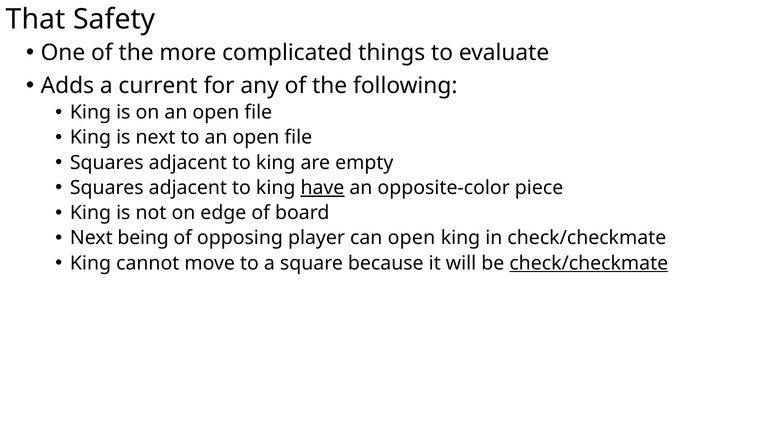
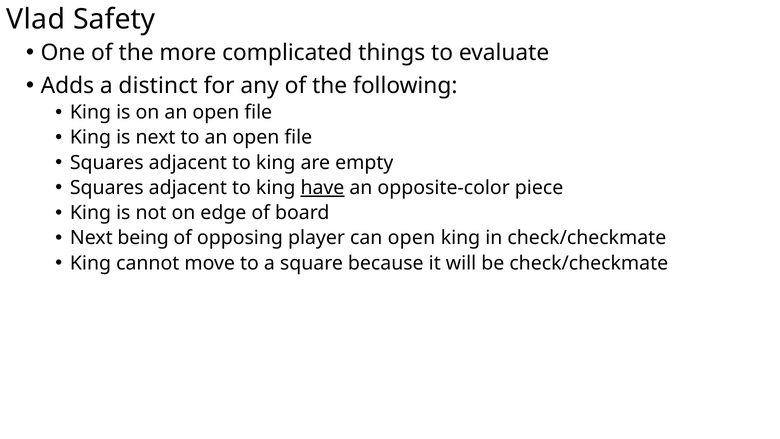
That: That -> Vlad (36, 19)
current: current -> distinct (158, 85)
check/checkmate underline: present -> none (589, 263)
